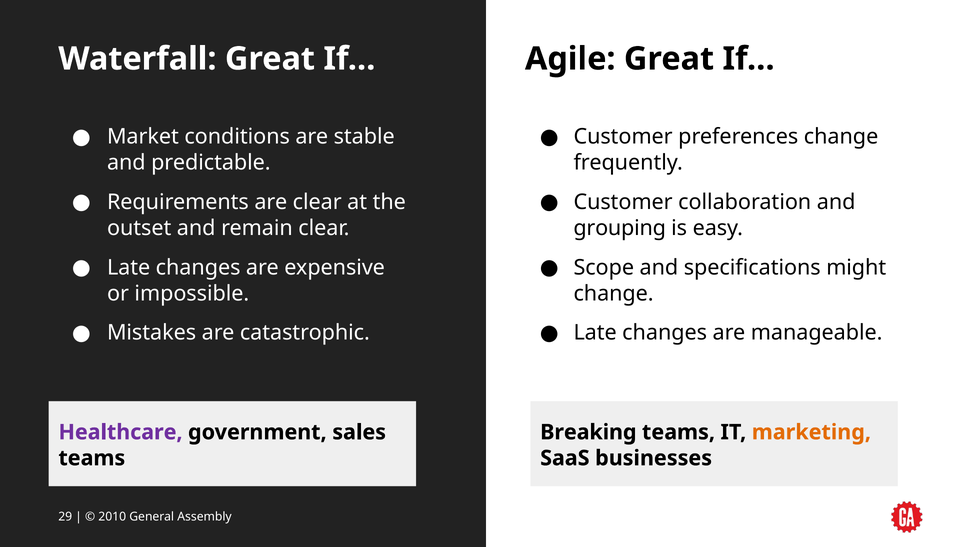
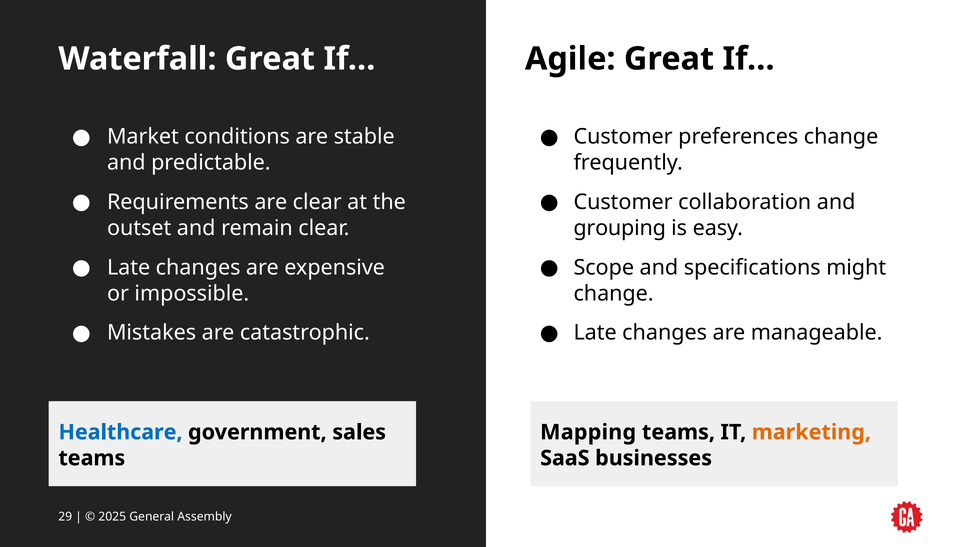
Healthcare colour: purple -> blue (121, 432)
Breaking: Breaking -> Mapping (588, 432)
2010: 2010 -> 2025 (112, 516)
